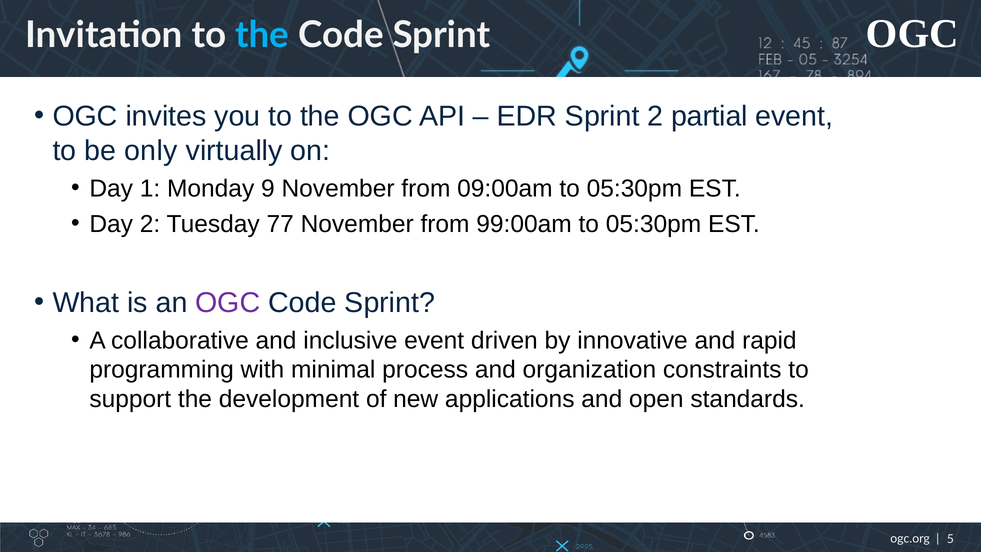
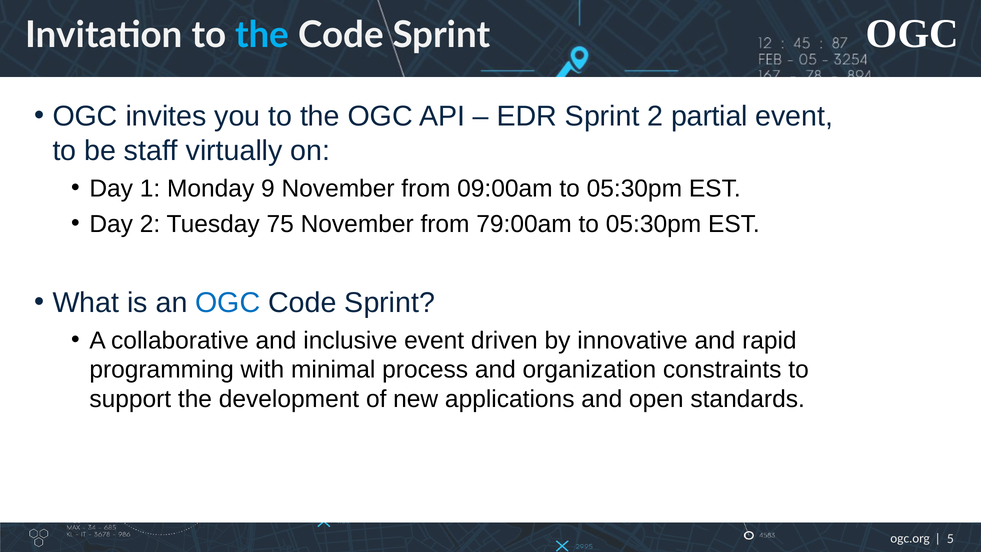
only: only -> staff (151, 151)
77: 77 -> 75 (280, 224)
99:00am: 99:00am -> 79:00am (524, 224)
OGC colour: purple -> blue (228, 303)
